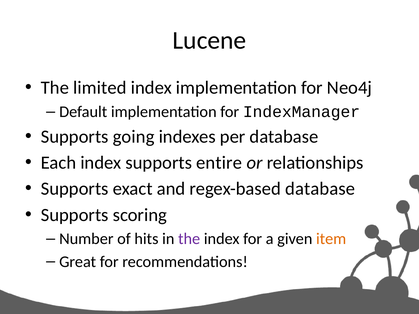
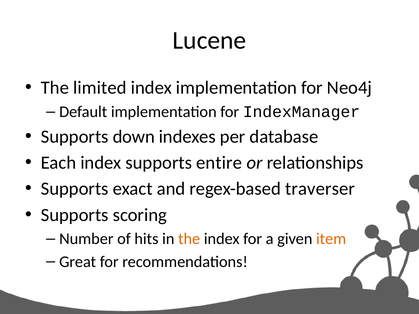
going: going -> down (134, 137)
regex-based database: database -> traverser (320, 189)
the colour: purple -> orange (189, 239)
